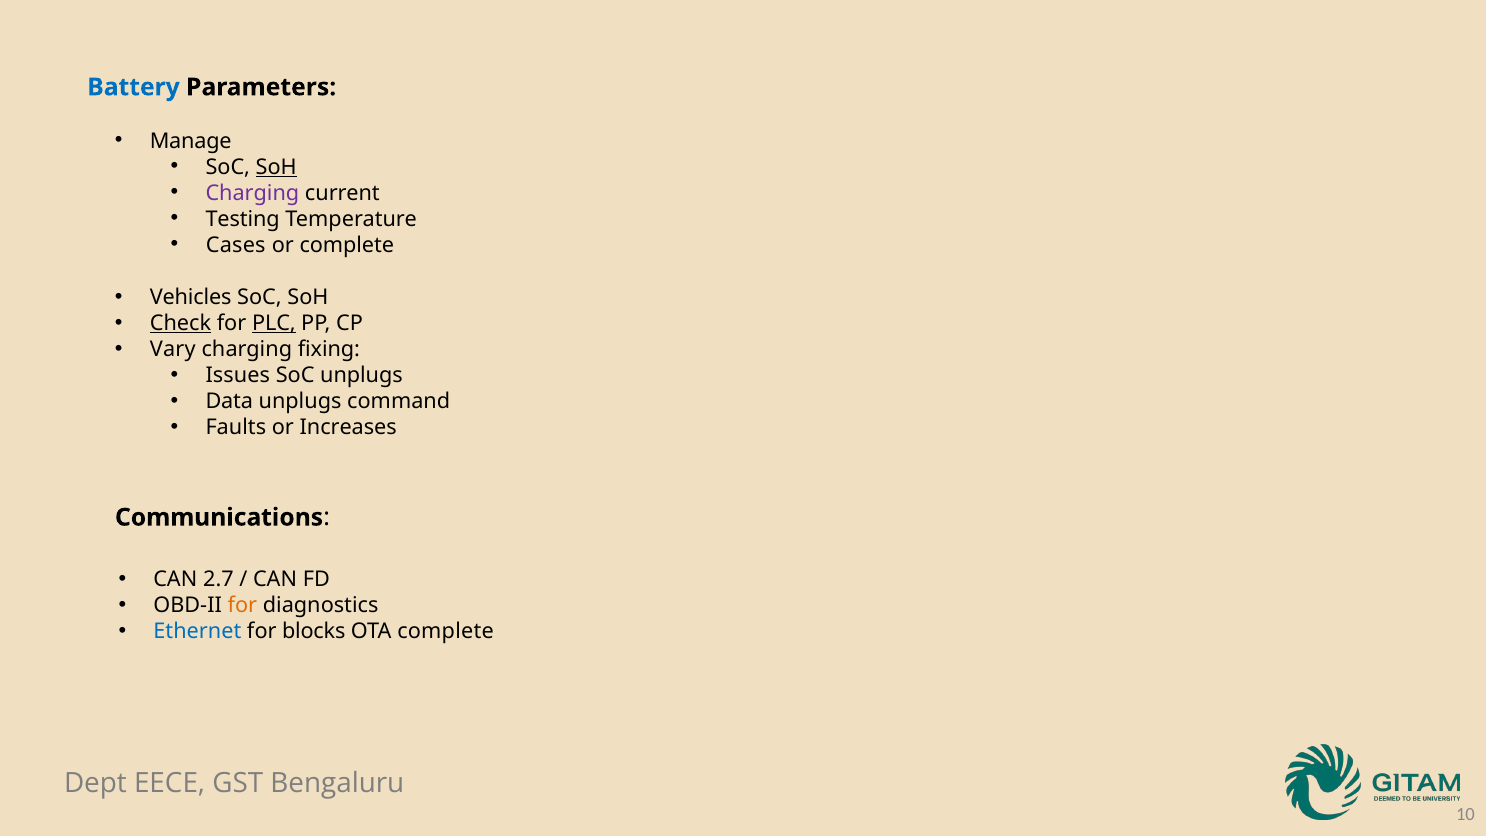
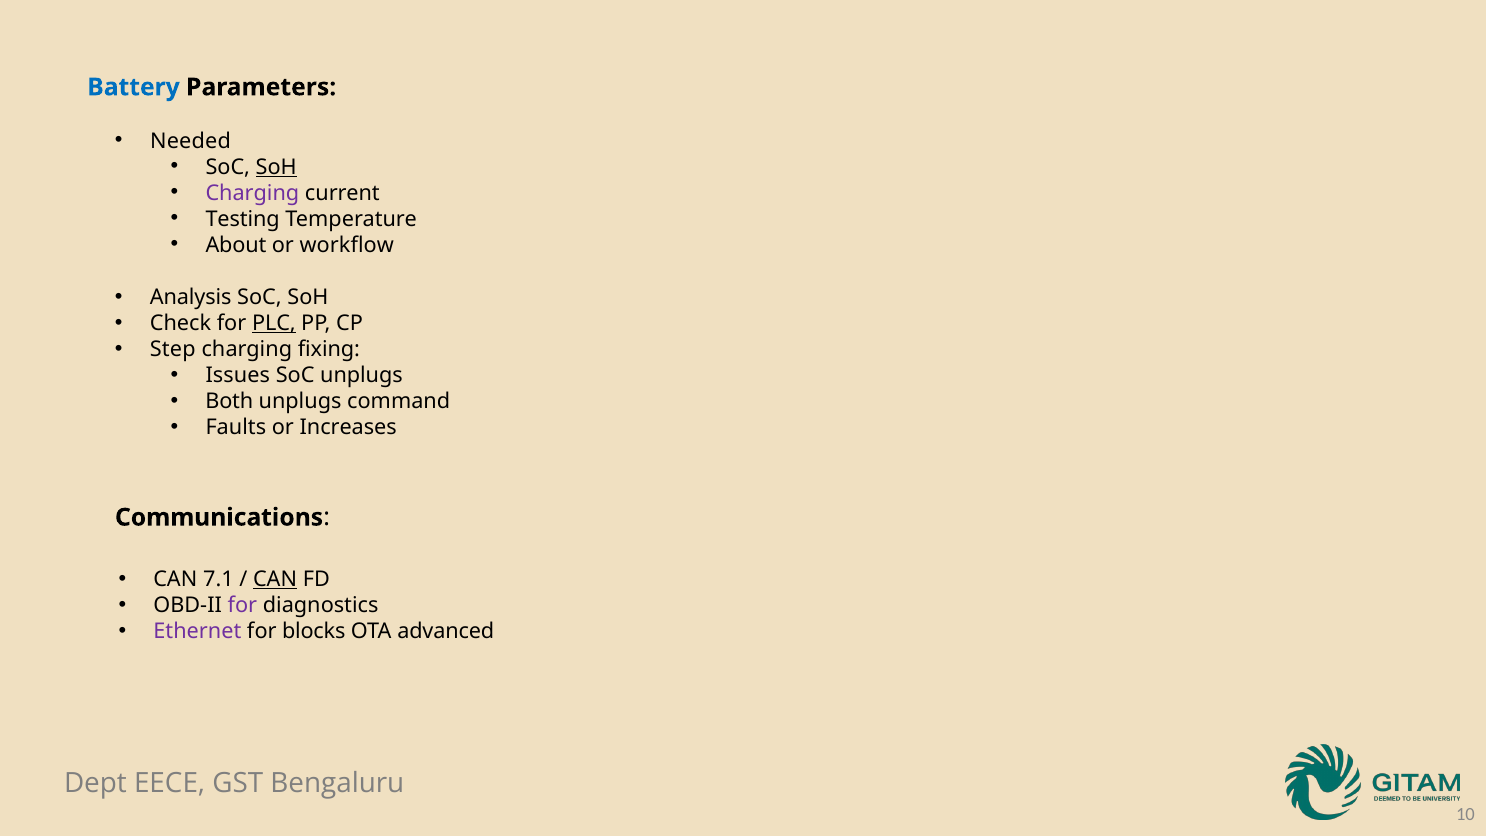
Manage: Manage -> Needed (191, 141)
Cases: Cases -> About (236, 245)
or complete: complete -> workflow (347, 245)
Vehicles: Vehicles -> Analysis (191, 297)
Check underline: present -> none (180, 323)
Vary: Vary -> Step (173, 349)
Data: Data -> Both (229, 401)
2.7: 2.7 -> 7.1 (218, 579)
CAN underline: none -> present (275, 579)
for colour: orange -> purple (242, 605)
Ethernet colour: blue -> purple (197, 631)
OTA complete: complete -> advanced (446, 631)
